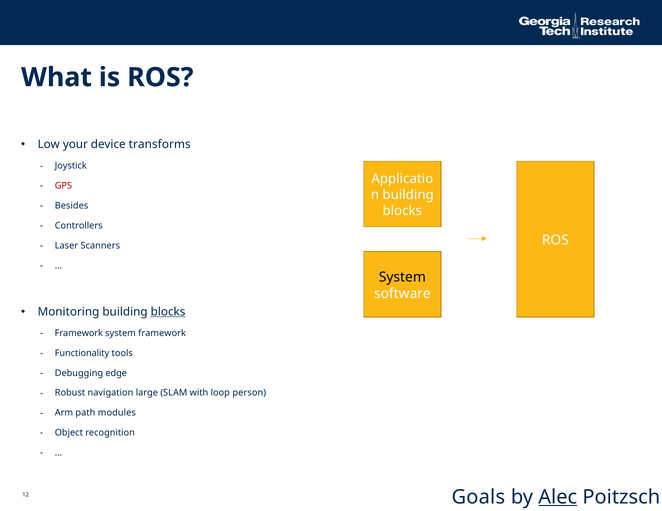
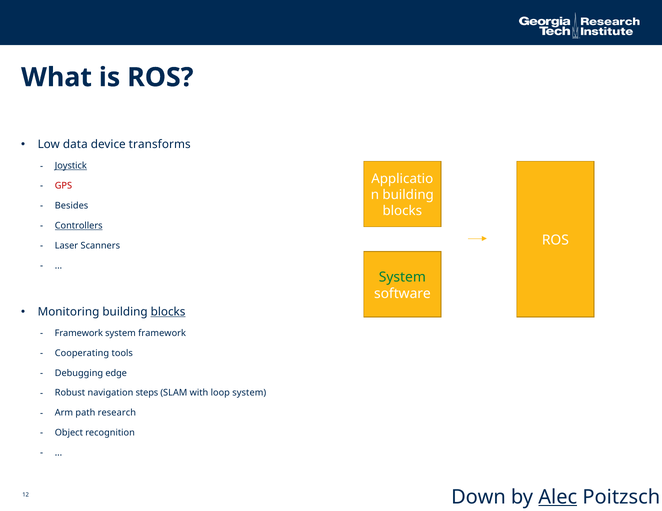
your: your -> data (75, 145)
Joystick underline: none -> present (71, 166)
Controllers underline: none -> present (79, 226)
System colour: black -> green (402, 277)
Functionality: Functionality -> Cooperating (82, 353)
large: large -> steps (147, 393)
loop person: person -> system (249, 393)
modules: modules -> research (117, 413)
Goals: Goals -> Down (478, 498)
